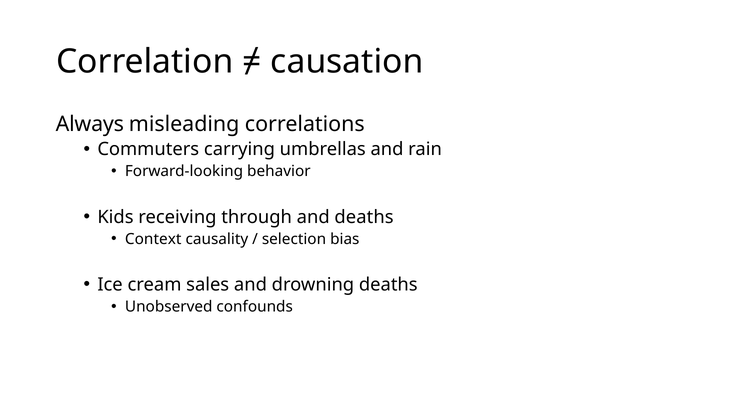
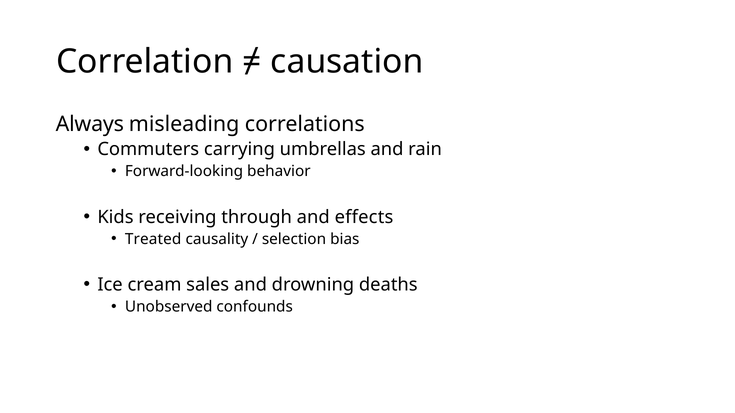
and deaths: deaths -> effects (364, 217)
Context: Context -> Treated (153, 239)
